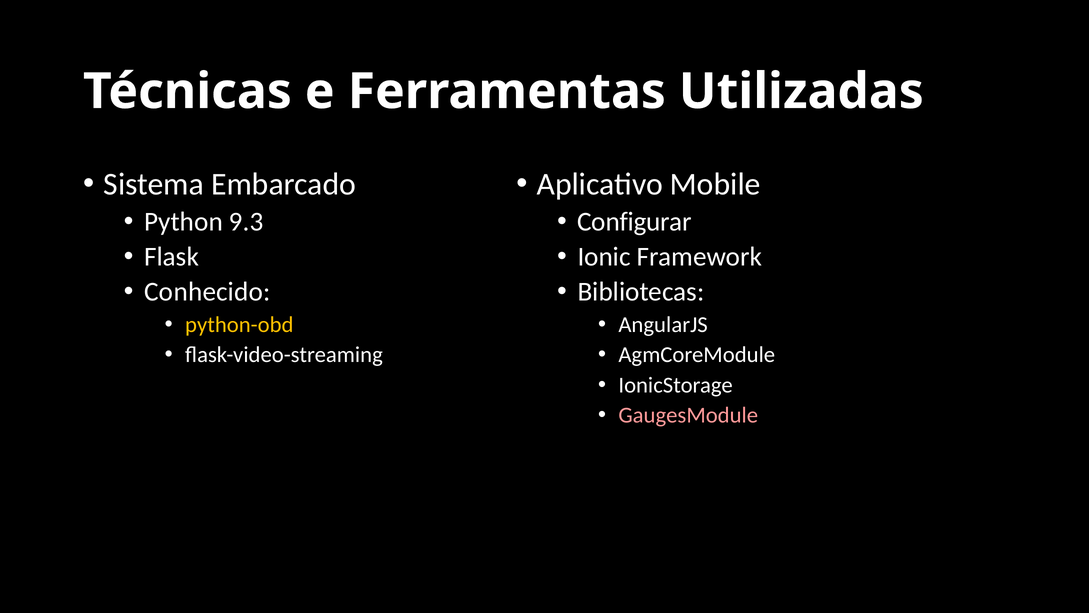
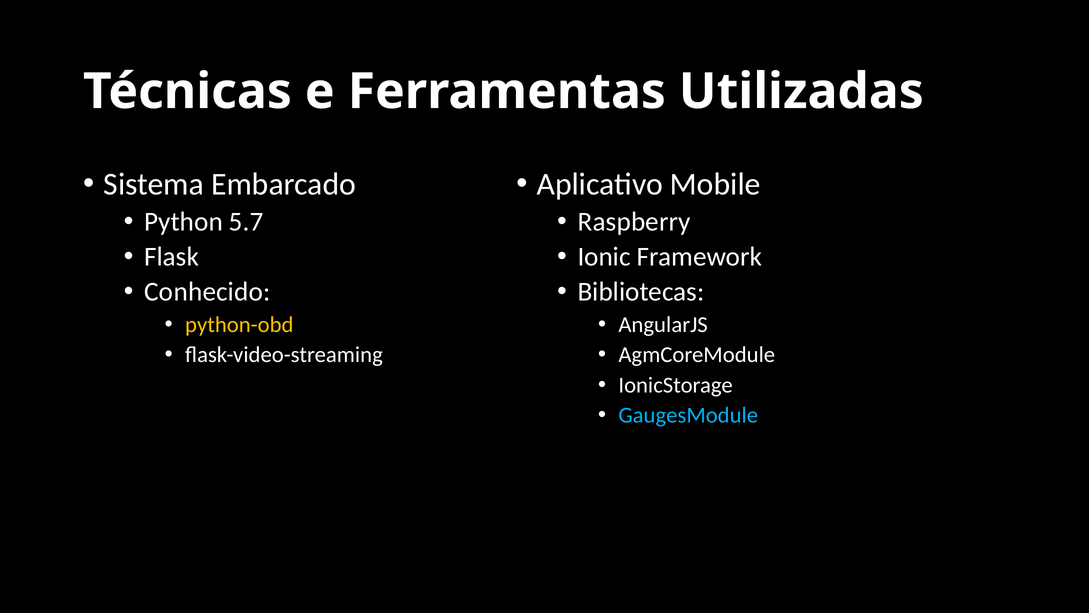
9.3: 9.3 -> 5.7 (246, 222)
Configurar: Configurar -> Raspberry (634, 222)
GaugesModule colour: pink -> light blue (688, 415)
